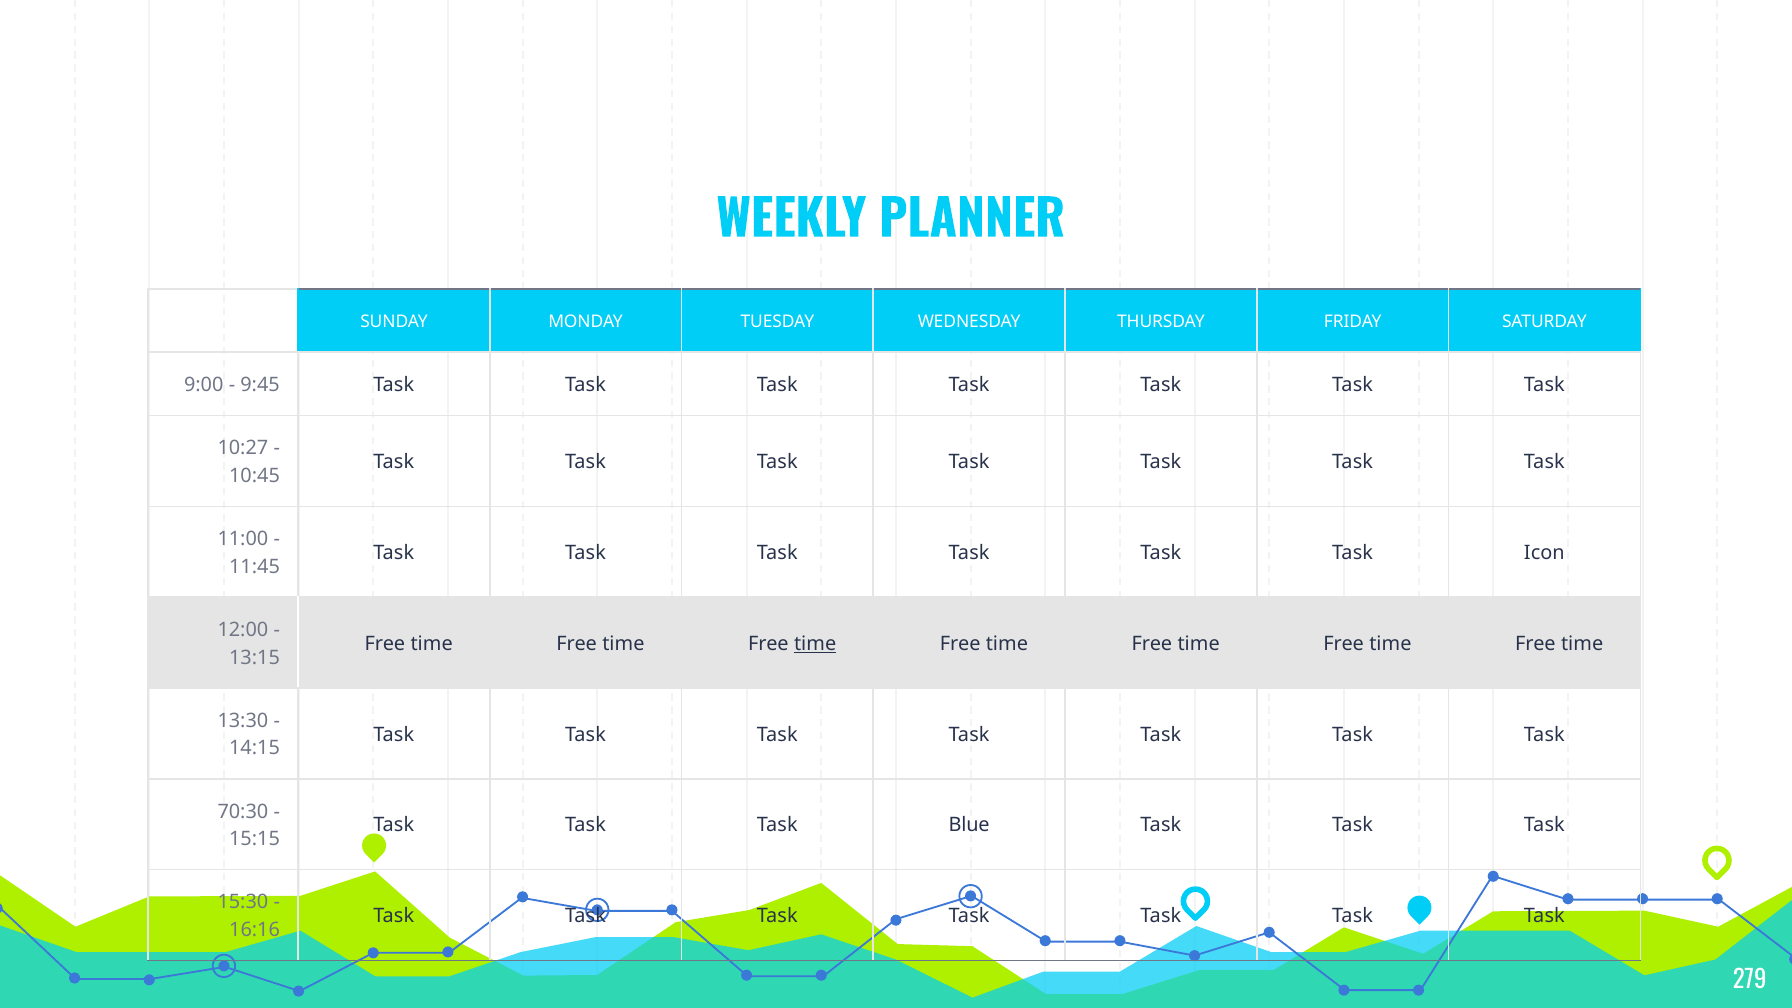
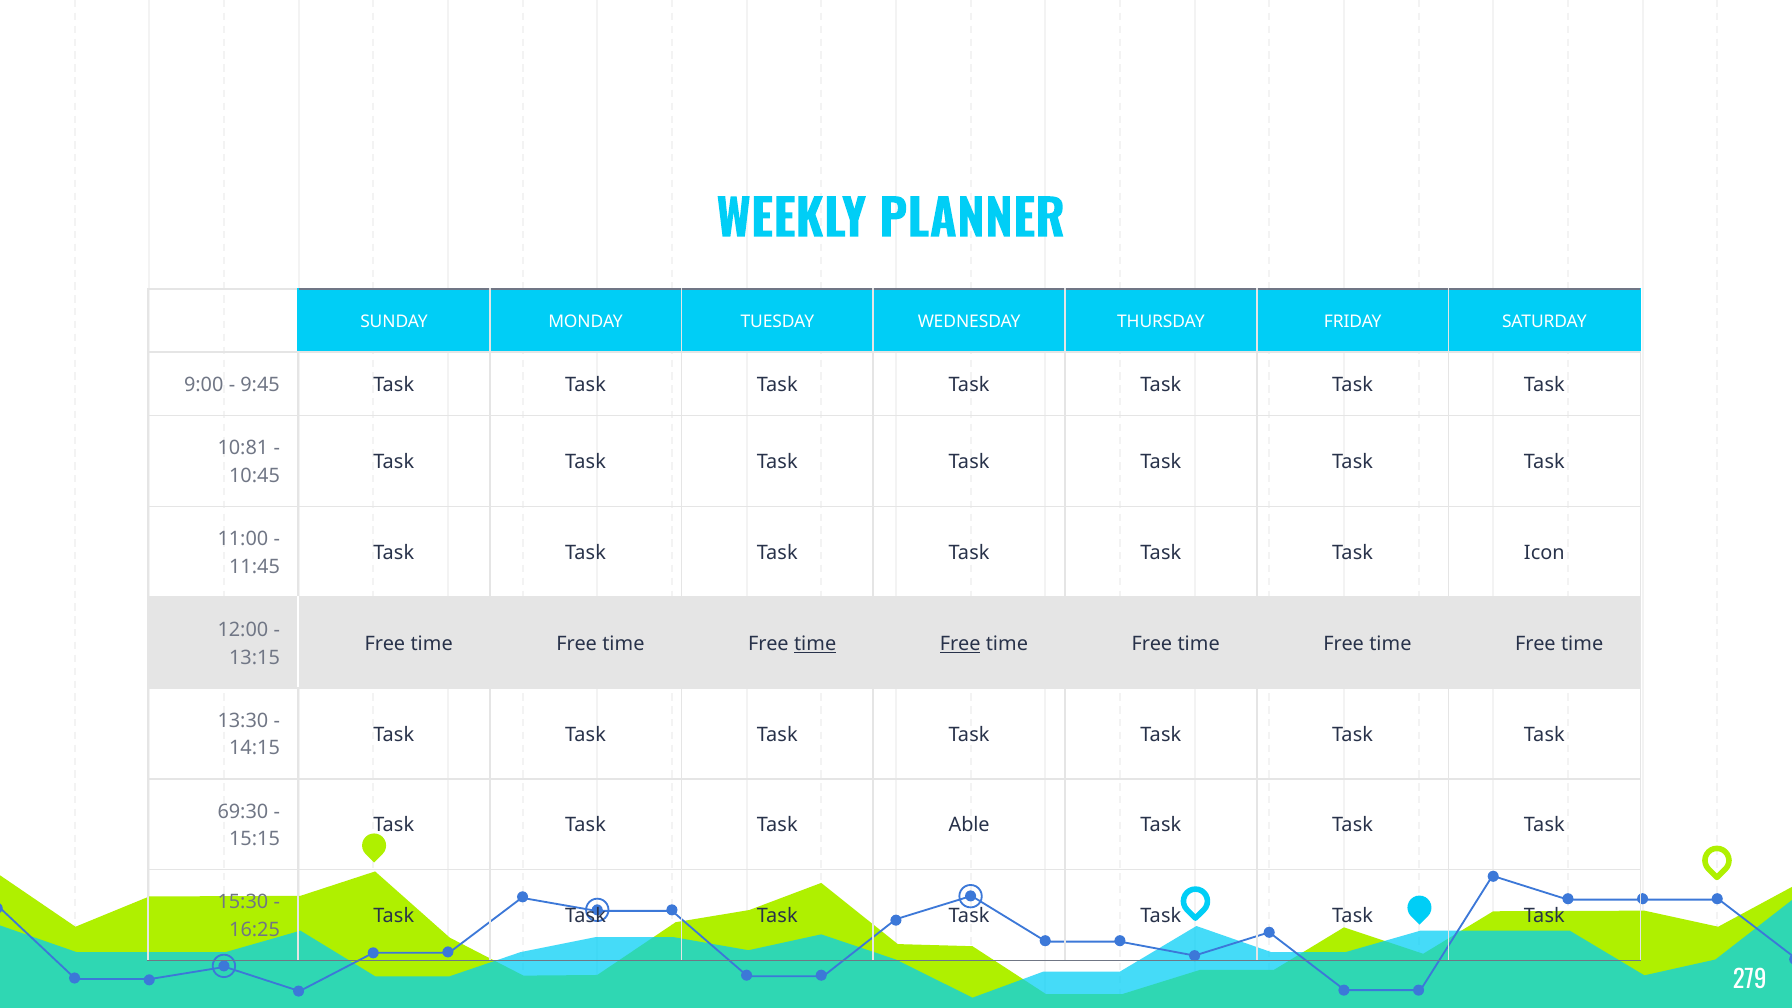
10:27: 10:27 -> 10:81 (243, 448)
Free underline: none -> present (960, 644)
70:30: 70:30 -> 69:30 (243, 812)
Blue: Blue -> Able (969, 825)
16:16: 16:16 -> 16:25 (255, 930)
